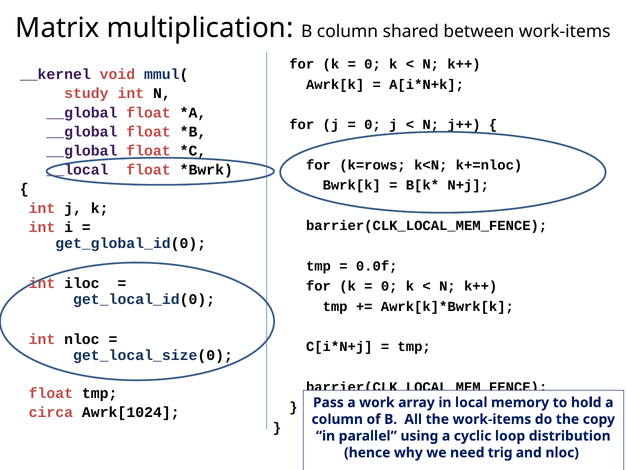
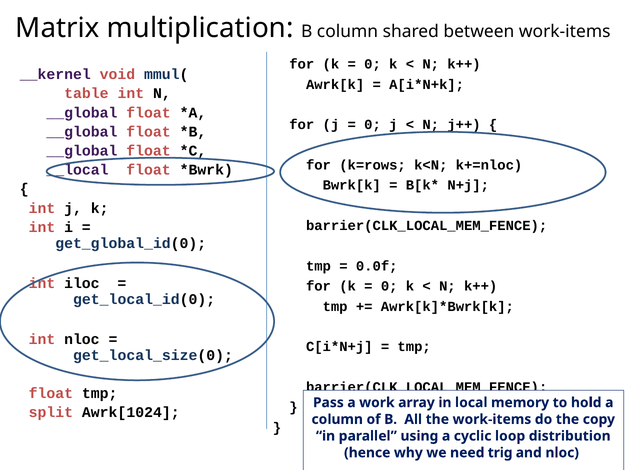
study: study -> table (86, 93)
circa: circa -> split (51, 412)
